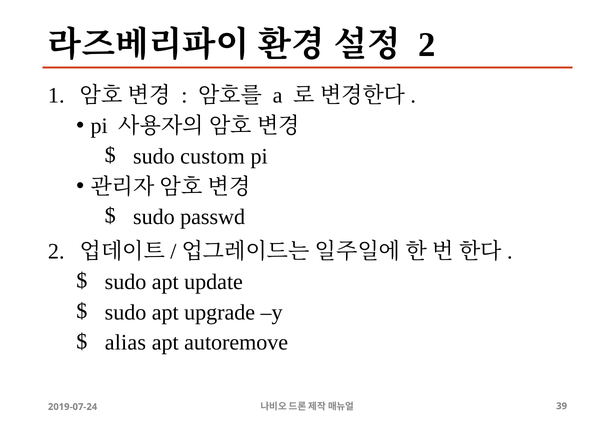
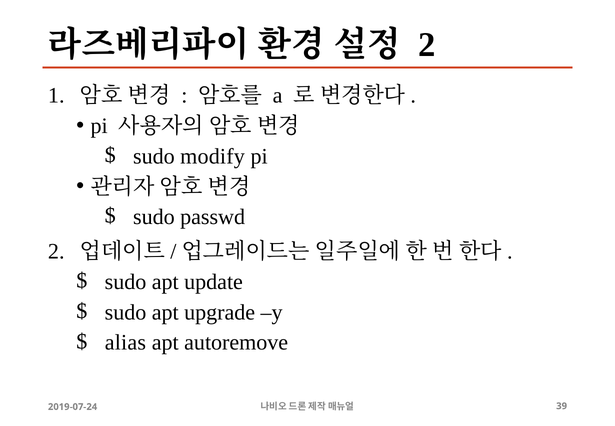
custom: custom -> modify (213, 156)
